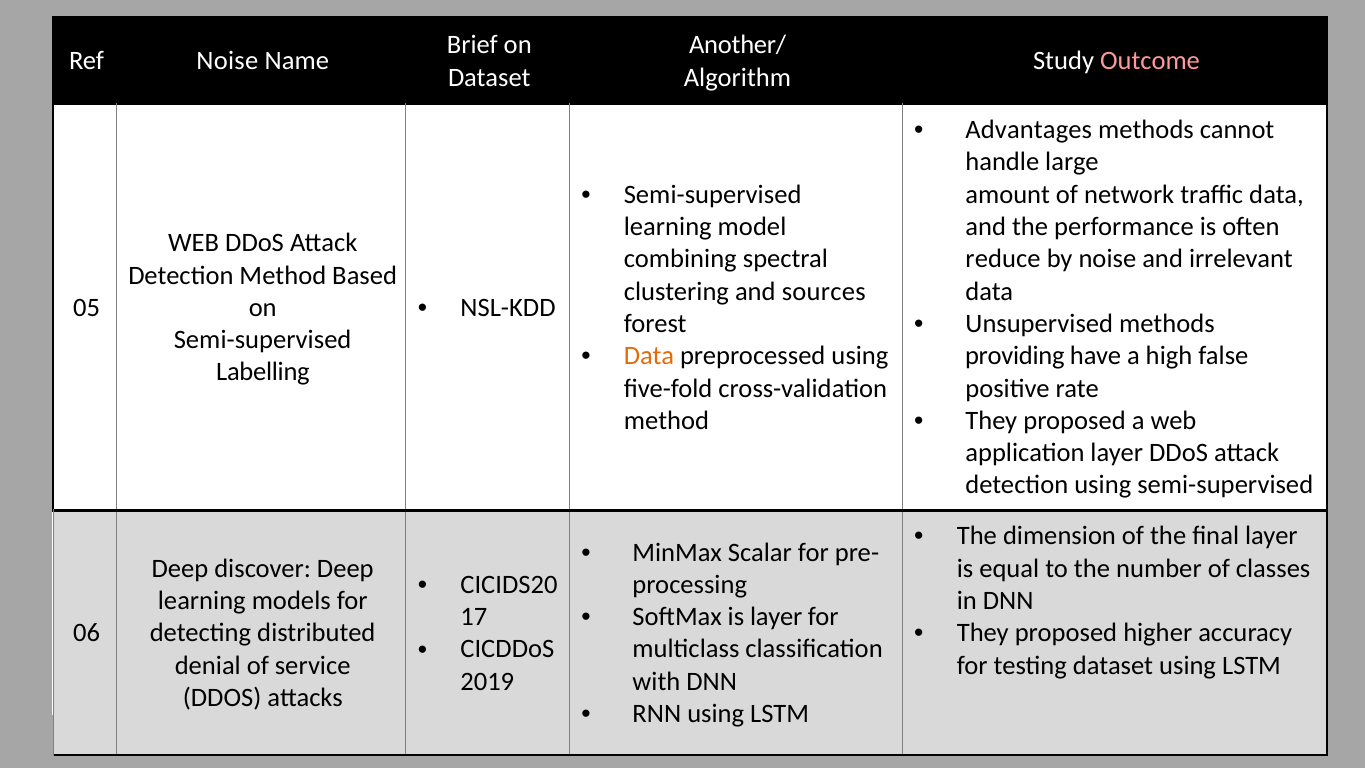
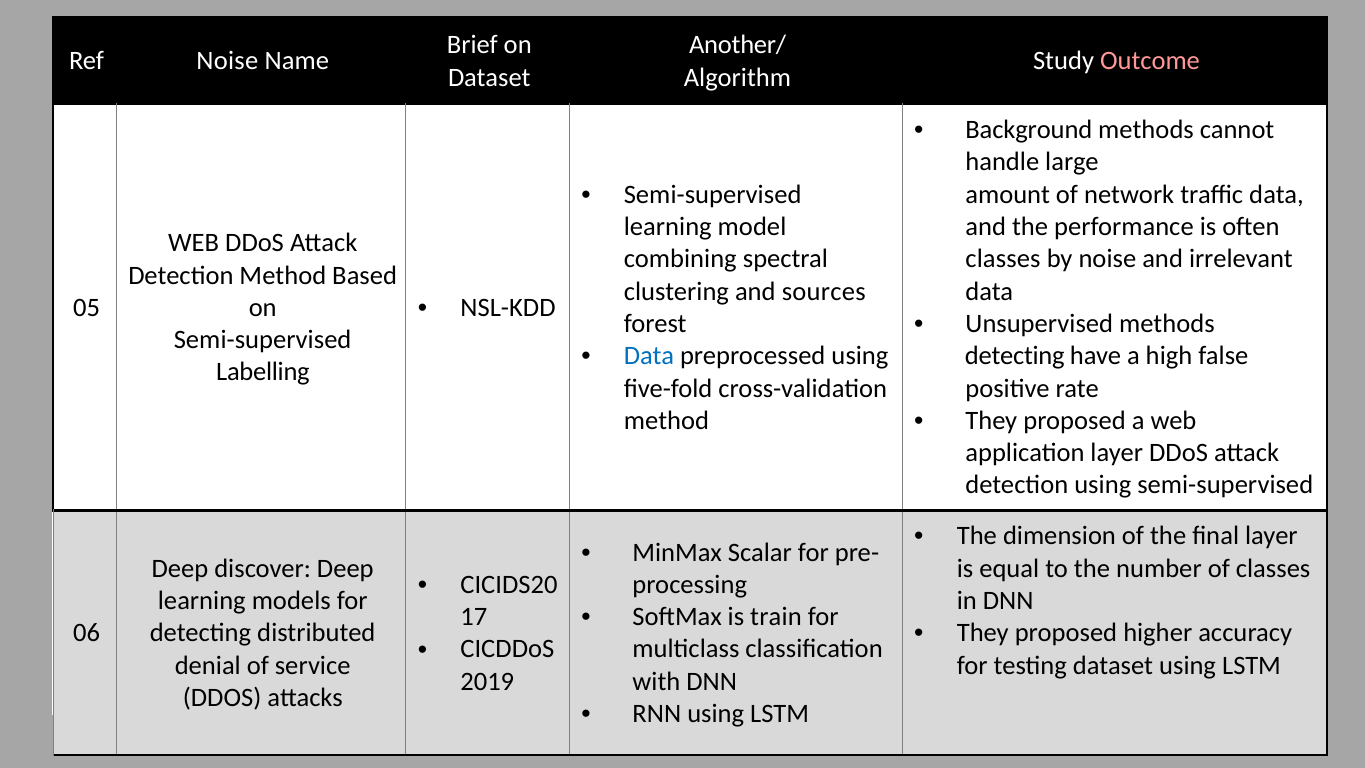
Advantages: Advantages -> Background (1029, 130)
reduce: reduce -> classes (1003, 259)
Data colour: orange -> blue (649, 356)
providing: providing -> detecting (1015, 356)
is layer: layer -> train (776, 617)
